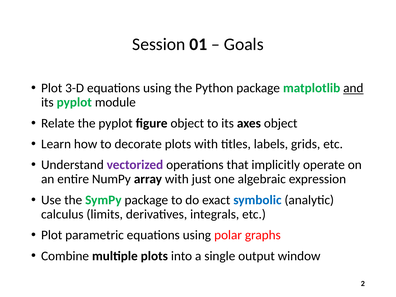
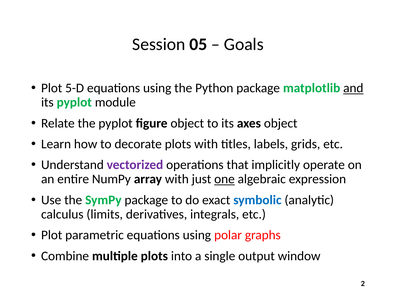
01: 01 -> 05 (198, 44)
3-D: 3-D -> 5-D (75, 88)
one underline: none -> present (224, 179)
